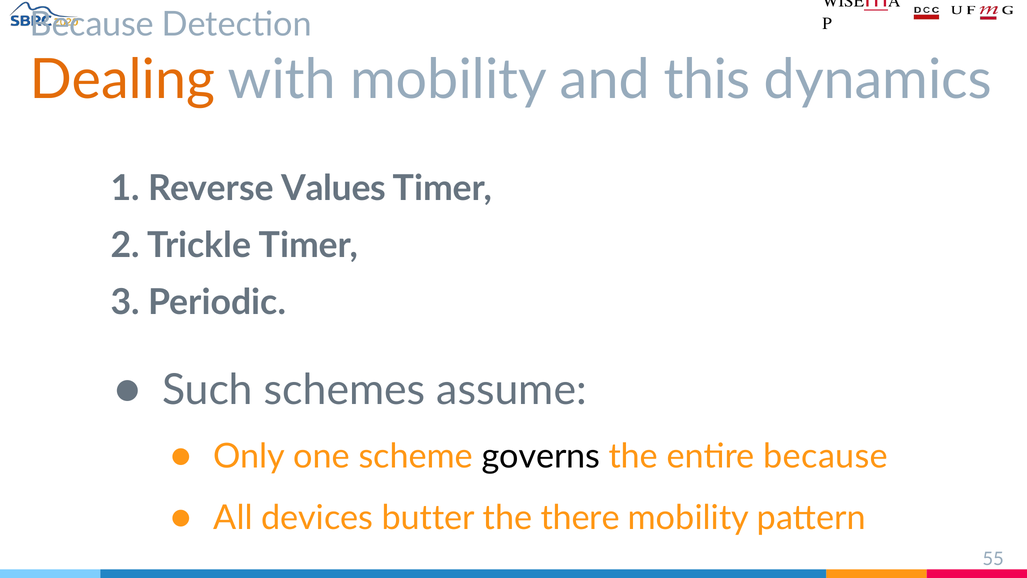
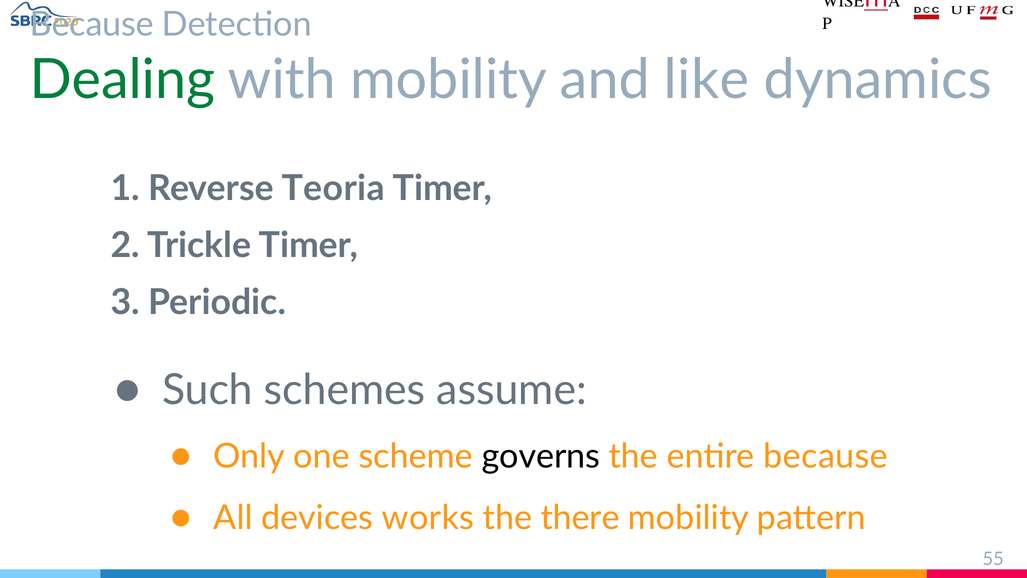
Dealing colour: orange -> green (122, 80)
this: this -> like (707, 80)
Values: Values -> Teoria (333, 188)
butter: butter -> works (428, 518)
